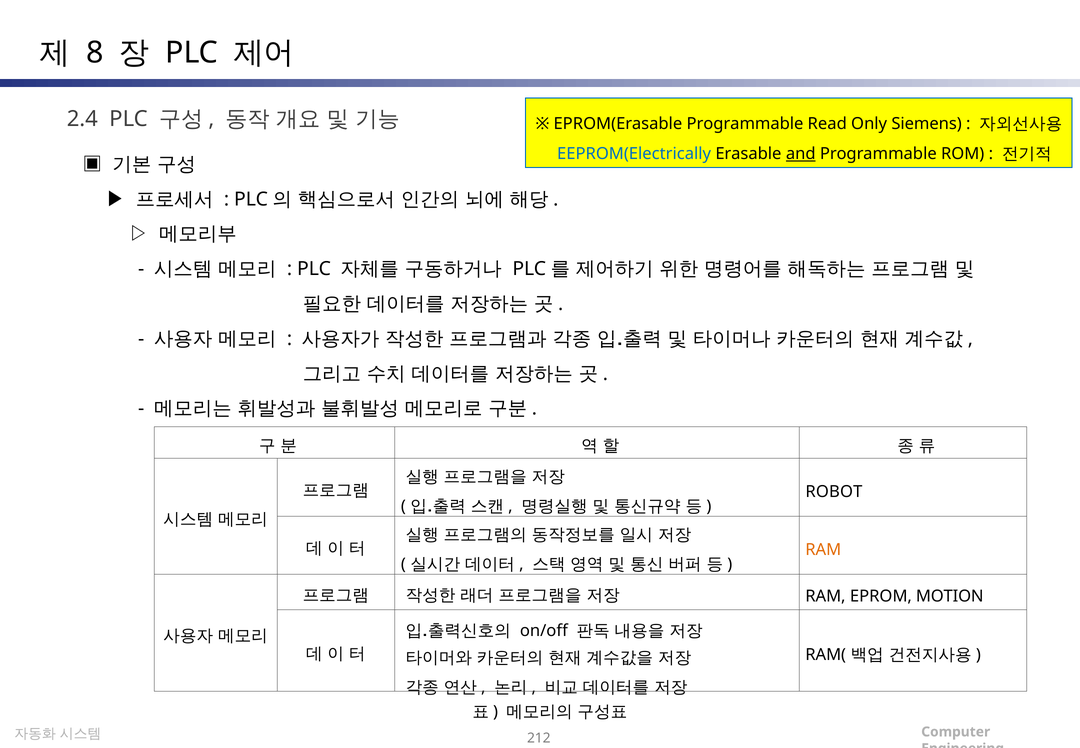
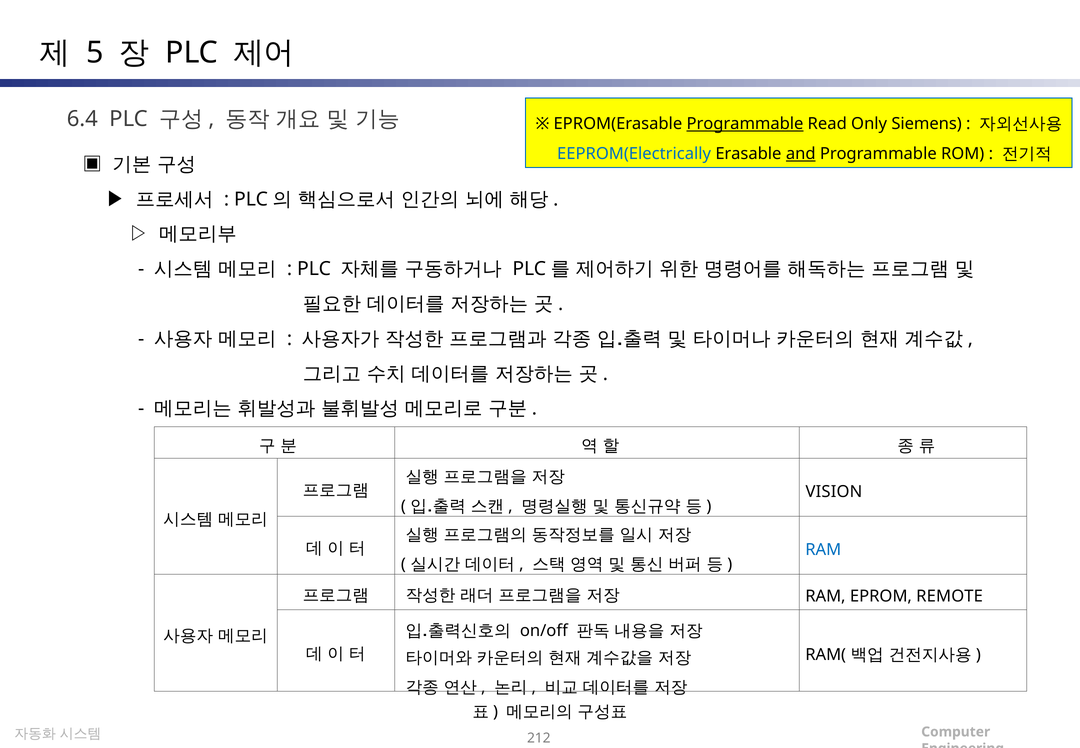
8: 8 -> 5 (95, 53)
2.4: 2.4 -> 6.4 (82, 119)
Programmable underline: none -> present (745, 124)
ROBOT: ROBOT -> VISION (834, 491)
RAM colour: orange -> blue (823, 549)
MOTION: MOTION -> REMOTE (950, 596)
